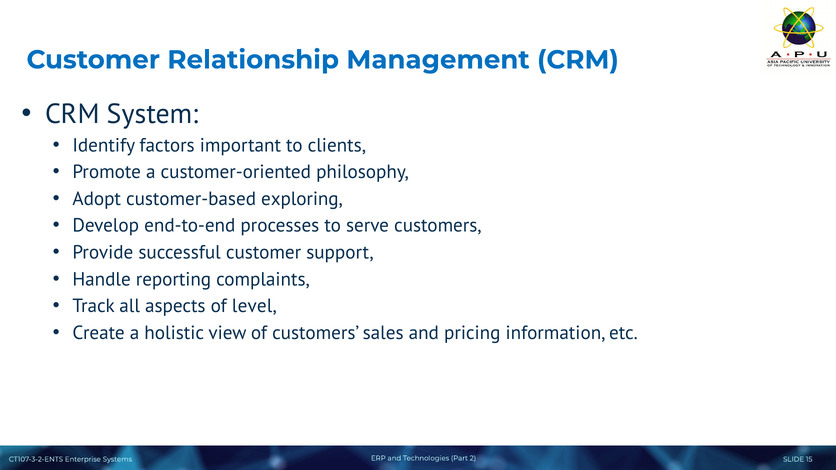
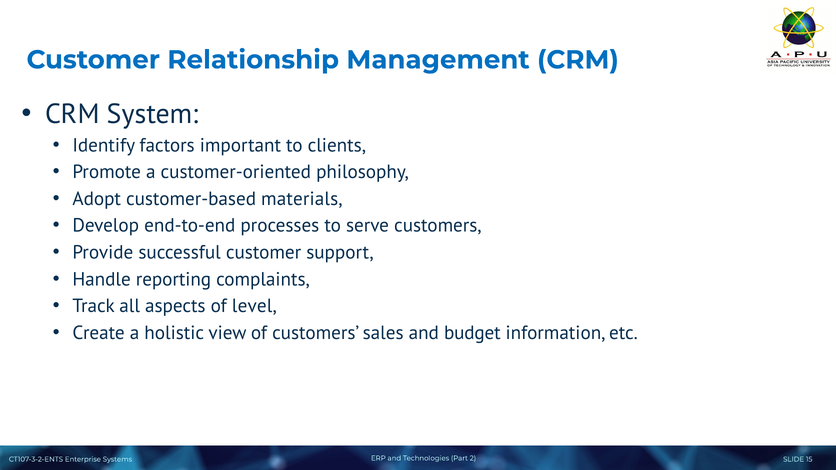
exploring: exploring -> materials (302, 199)
pricing: pricing -> budget (472, 333)
